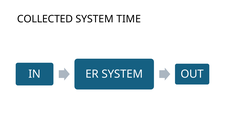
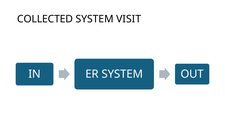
TIME: TIME -> VISIT (129, 19)
